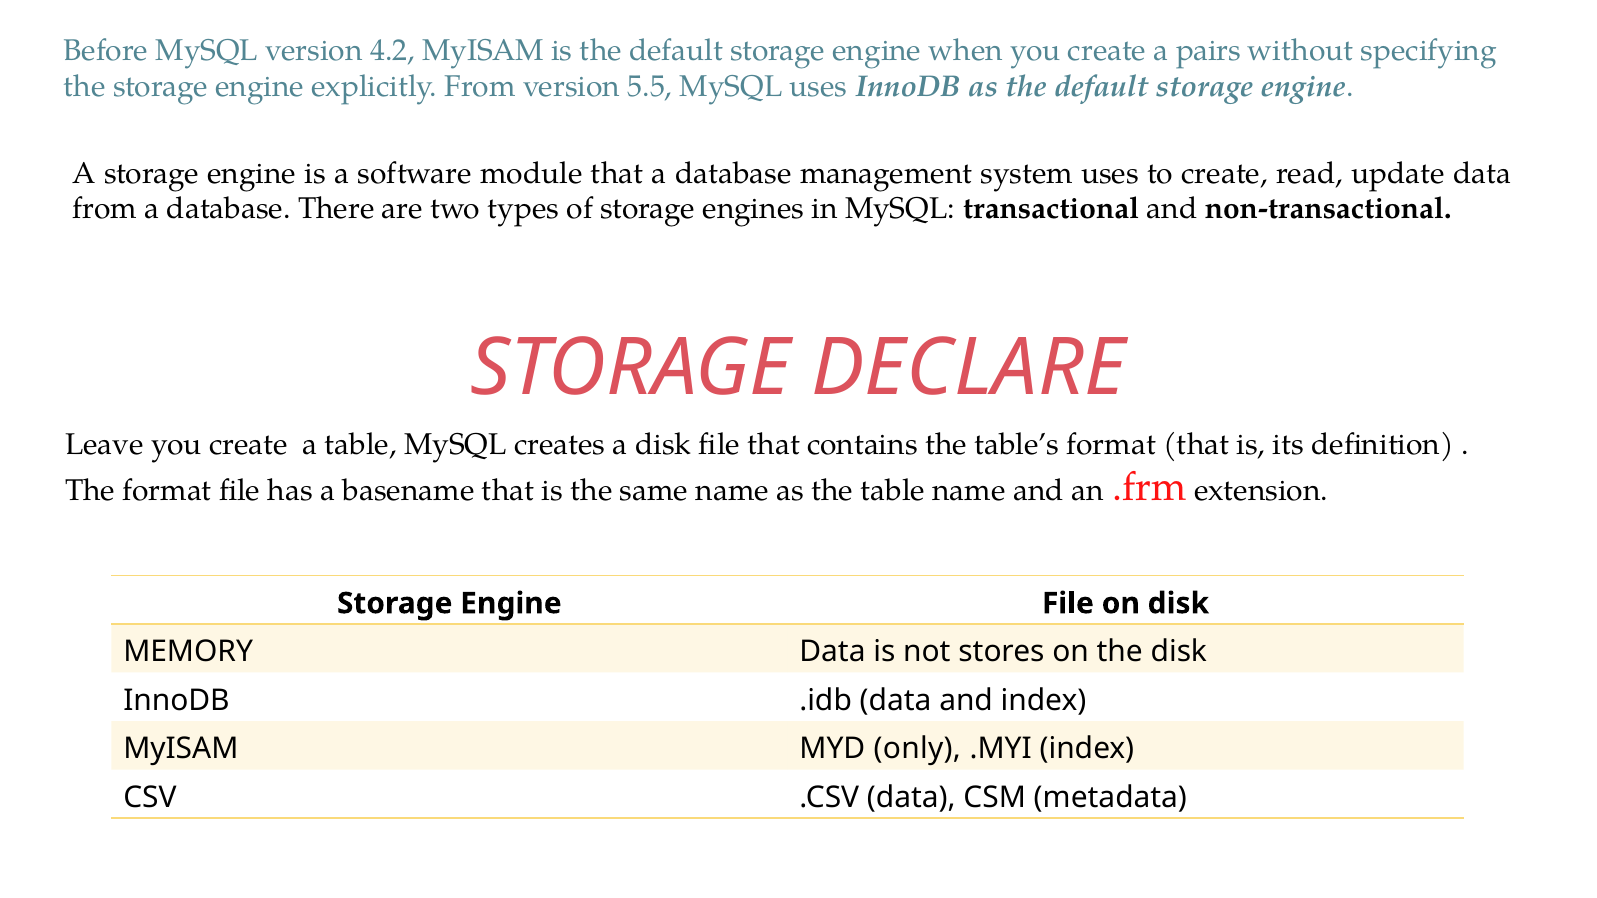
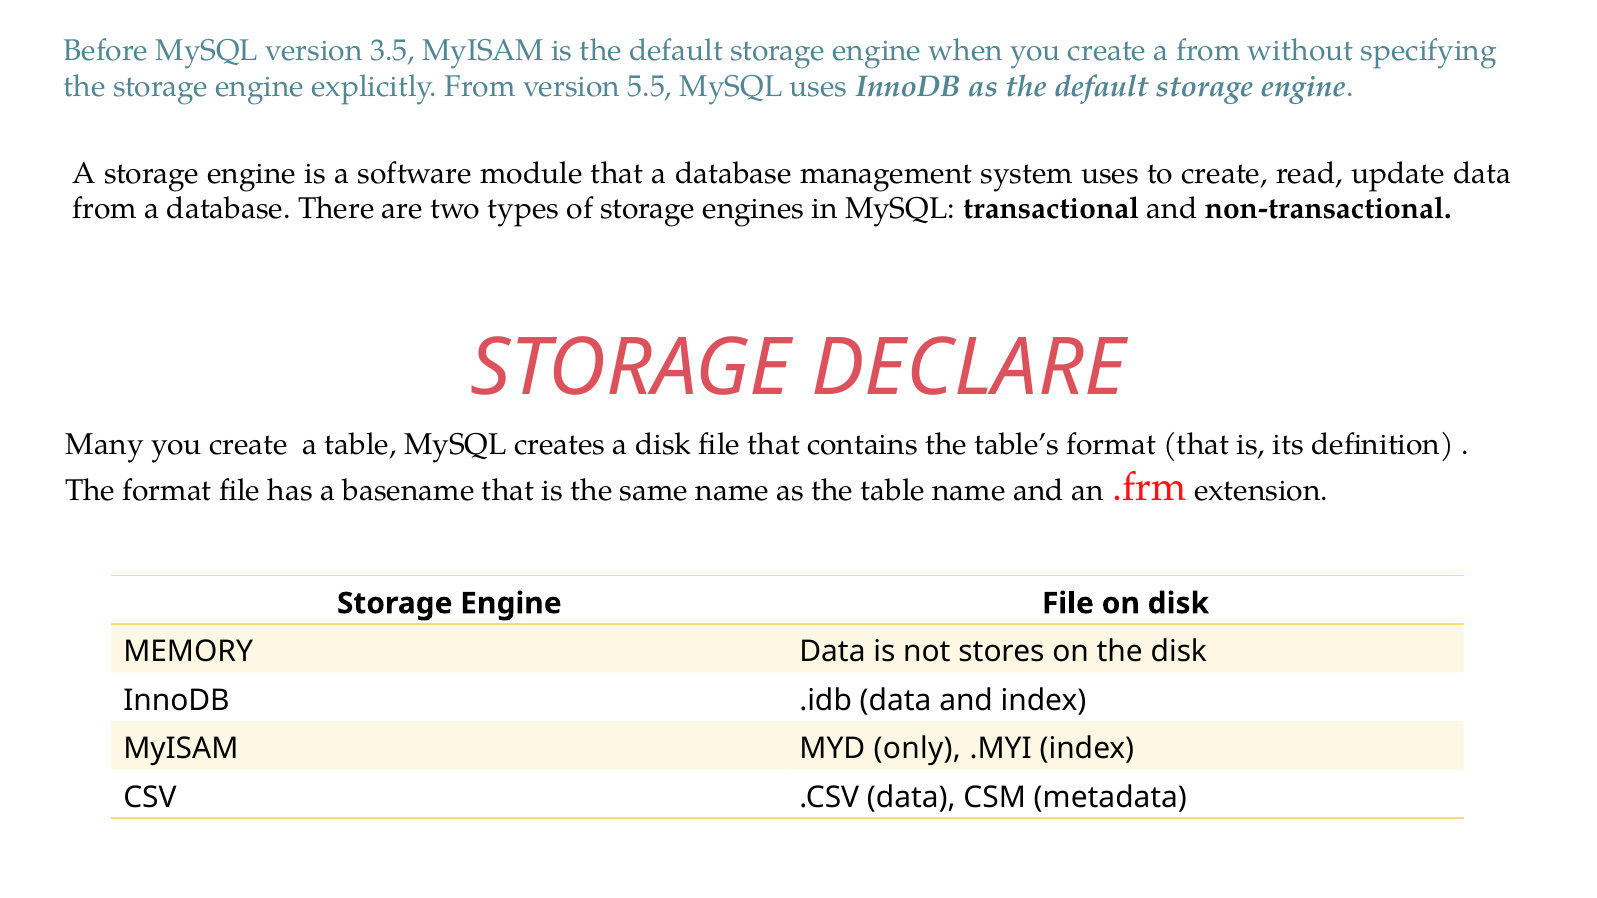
4.2: 4.2 -> 3.5 (393, 51)
a pairs: pairs -> from (1208, 51)
Leave: Leave -> Many (105, 445)
